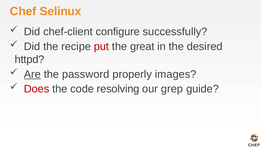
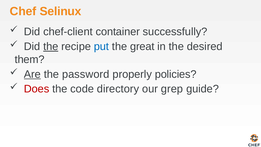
configure: configure -> container (118, 32)
the underline: none -> present (51, 46)
put colour: red -> blue (101, 46)
httpd: httpd -> them (30, 59)
images: images -> policies (176, 74)
resolving: resolving -> directory (118, 89)
